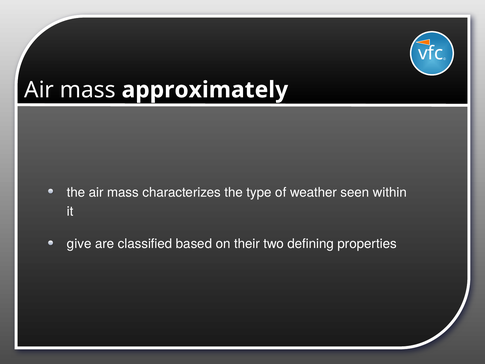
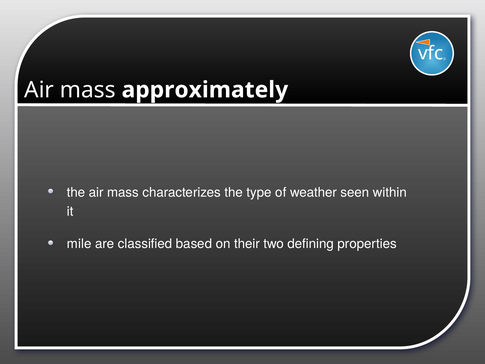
give: give -> mile (79, 244)
